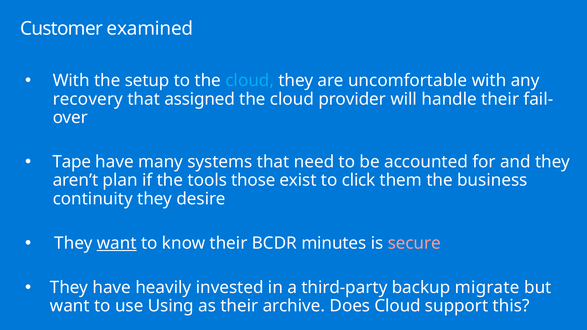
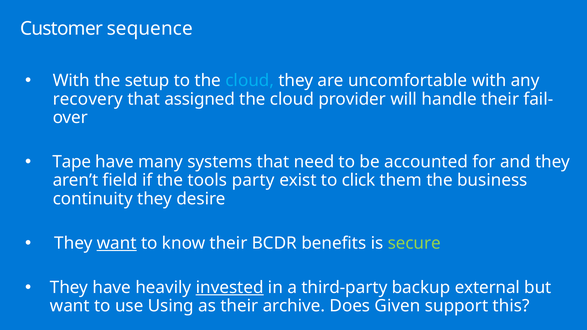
examined: examined -> sequence (150, 28)
plan: plan -> field (120, 180)
those: those -> party (253, 180)
minutes: minutes -> benefits (334, 243)
secure colour: pink -> light green (414, 243)
invested underline: none -> present (230, 288)
migrate: migrate -> external (487, 288)
Does Cloud: Cloud -> Given (398, 306)
